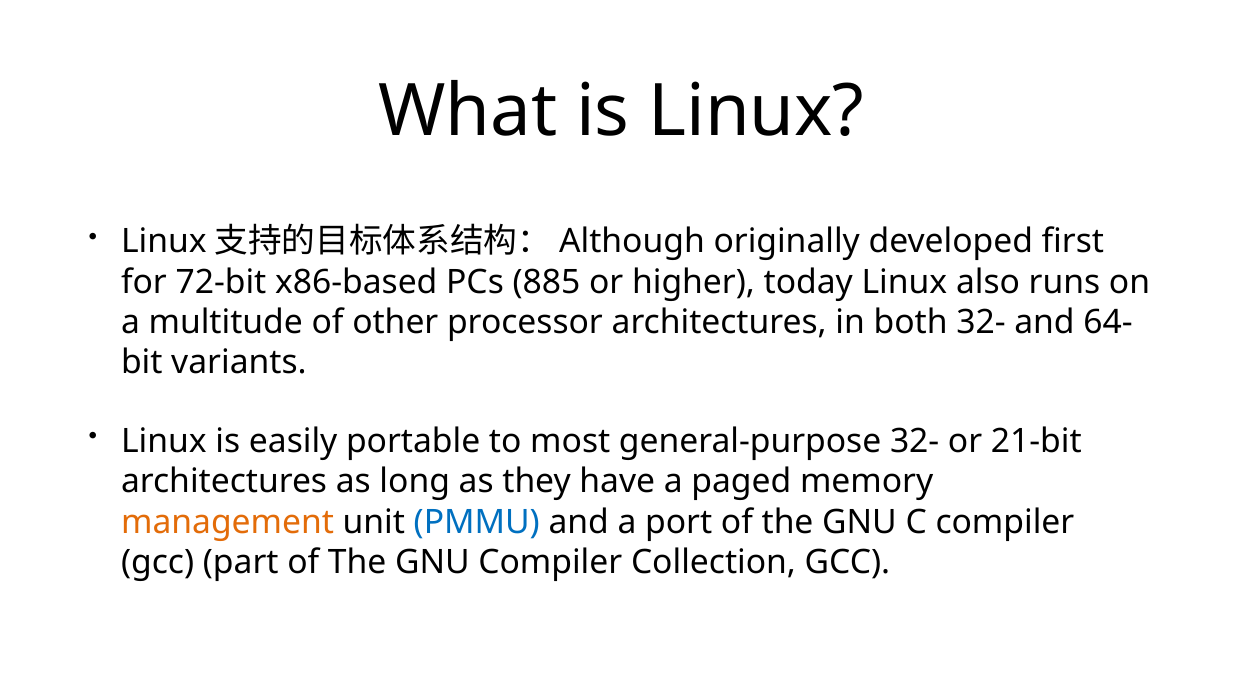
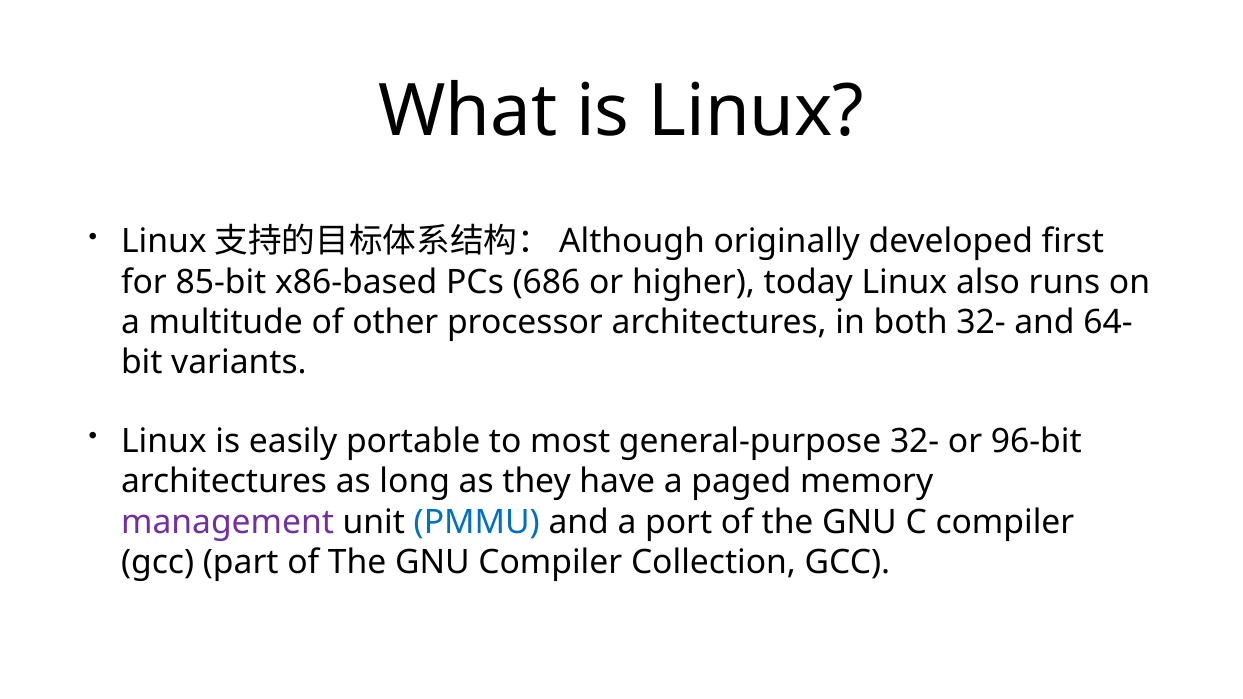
72-bit: 72-bit -> 85-bit (221, 282)
885: 885 -> 686 (546, 282)
21-bit: 21-bit -> 96-bit (1036, 441)
management colour: orange -> purple (228, 522)
